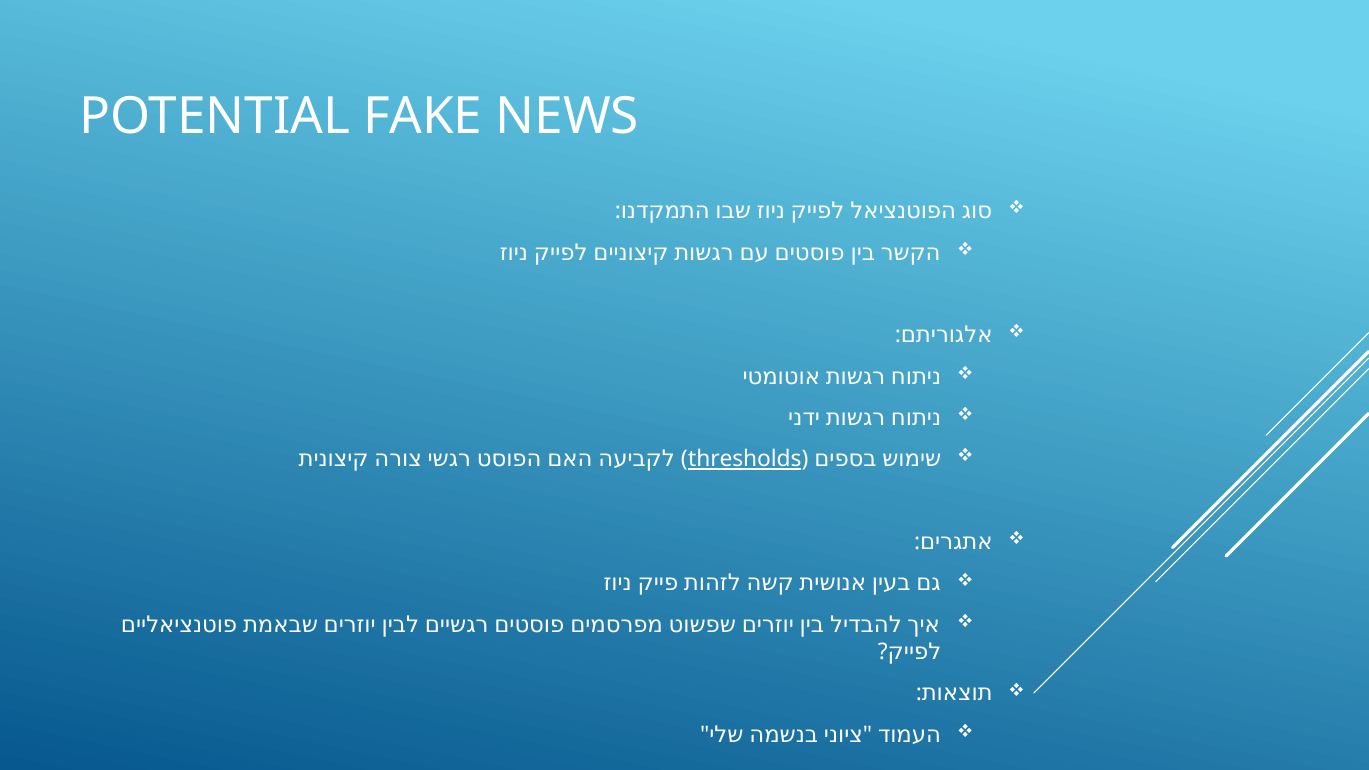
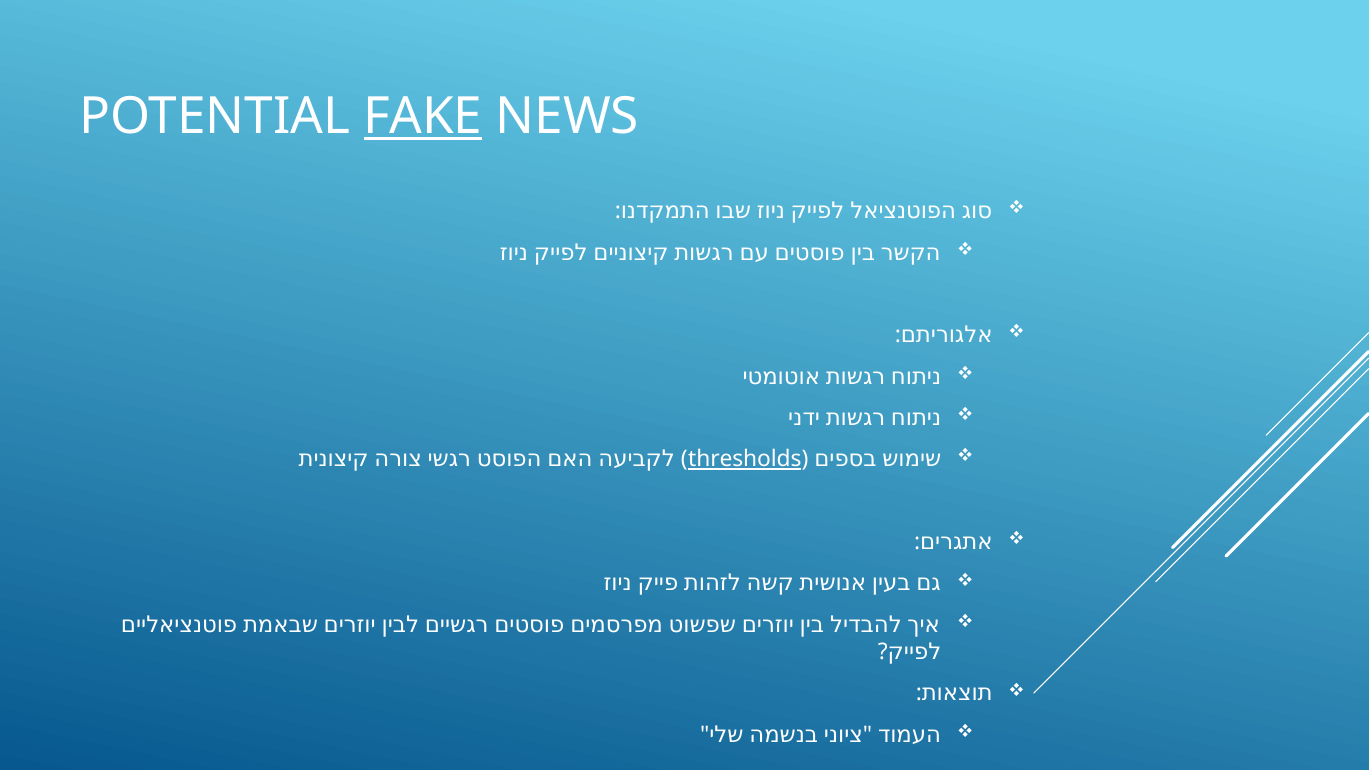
FAKE underline: none -> present (423, 117)
